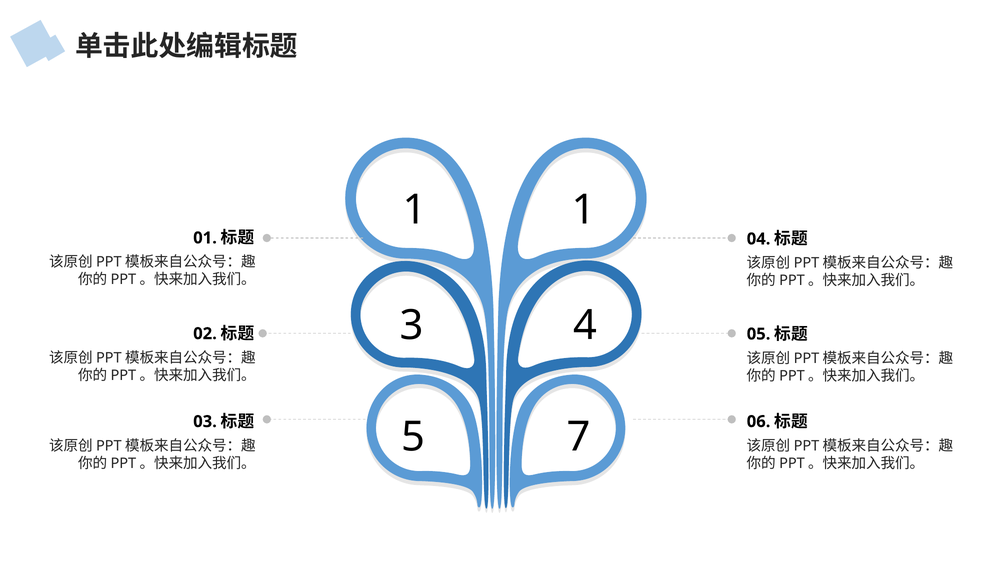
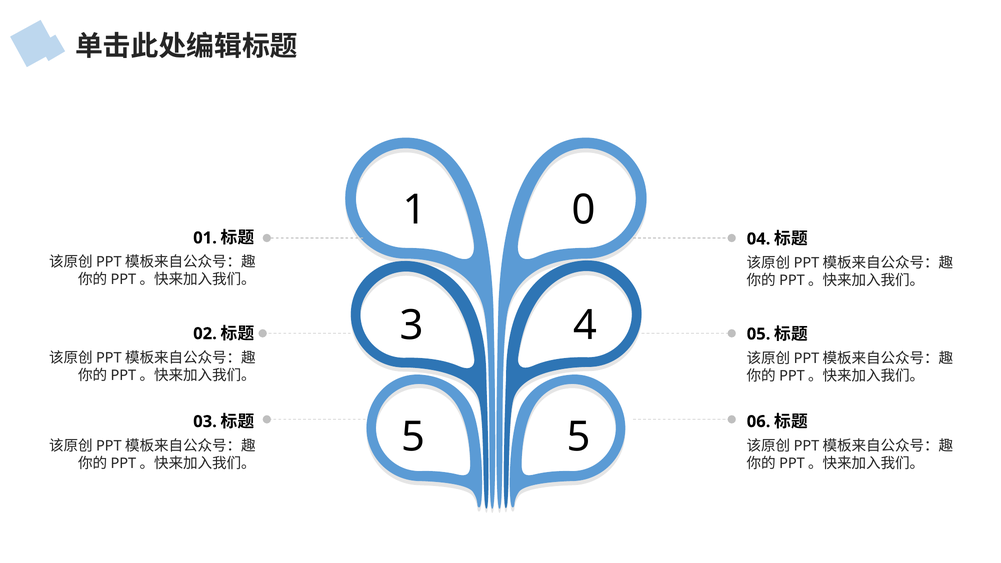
1 1: 1 -> 0 (584, 210)
5 7: 7 -> 5 (579, 437)
